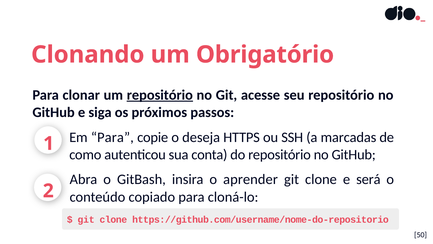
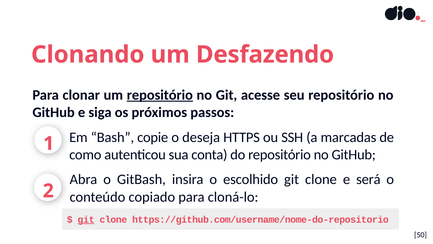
Obrigatório: Obrigatório -> Desfazendo (265, 55)
Em Para: Para -> Bash (112, 137)
aprender: aprender -> escolhido (251, 179)
git underline: none -> present (86, 219)
